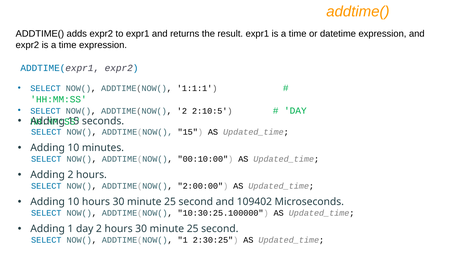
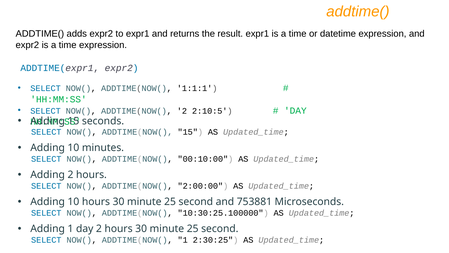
109402: 109402 -> 753881 (254, 202)
